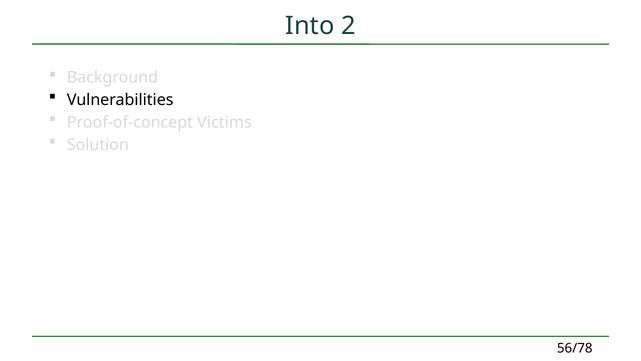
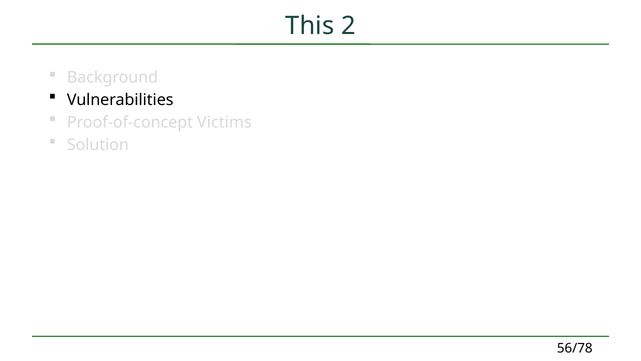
Into: Into -> This (310, 26)
